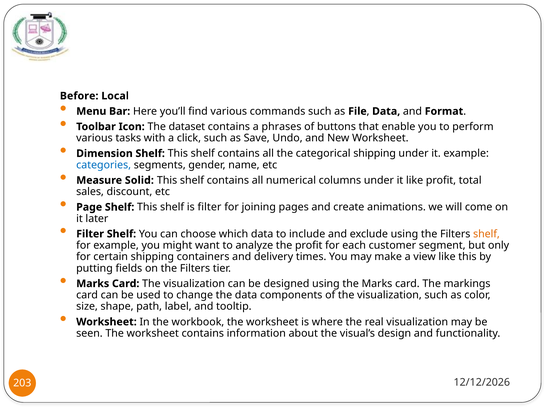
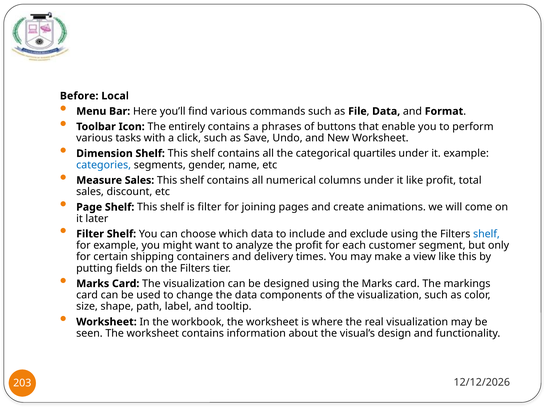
dataset: dataset -> entirely (187, 127)
categorical shipping: shipping -> quartiles (375, 154)
Measure Solid: Solid -> Sales (139, 181)
shelf colour: orange -> blue (486, 234)
